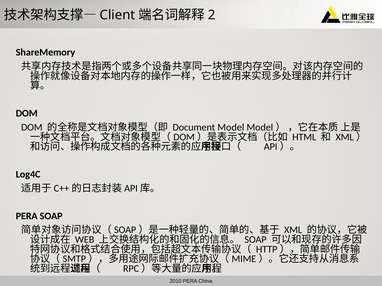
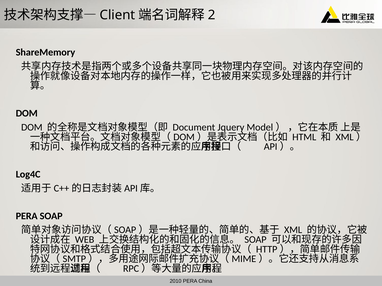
Document Model: Model -> Jquery (231, 128)
